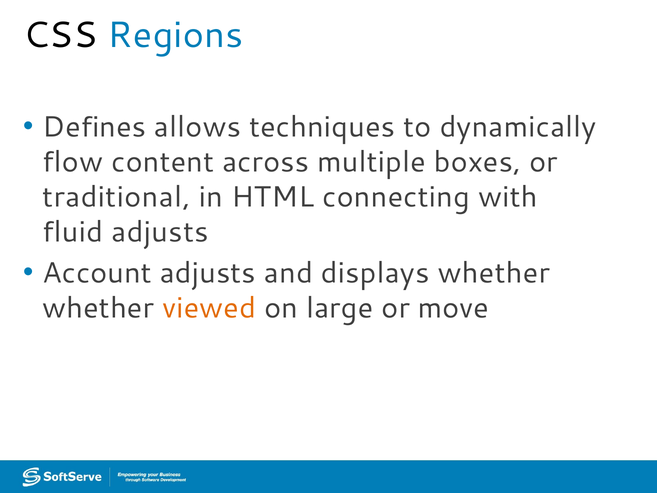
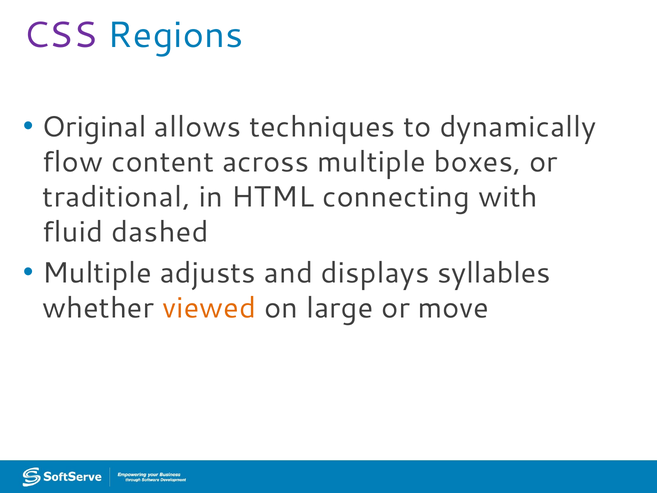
CSS colour: black -> purple (60, 35)
Defines: Defines -> Original (94, 127)
fluid adjusts: adjusts -> dashed (160, 232)
Account: Account -> Multiple (97, 273)
displays whether: whether -> syllables (494, 273)
